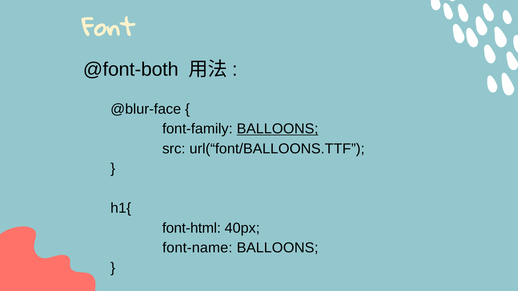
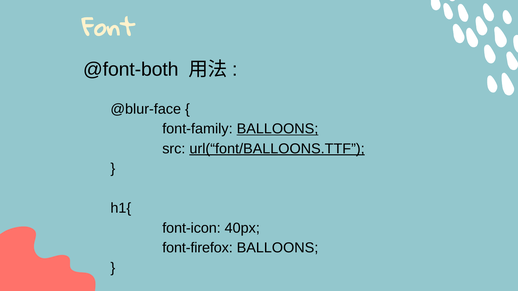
url(“font/BALLOONS.TTF underline: none -> present (277, 149)
font-html: font-html -> font-icon (191, 228)
font-name: font-name -> font-firefox (198, 248)
